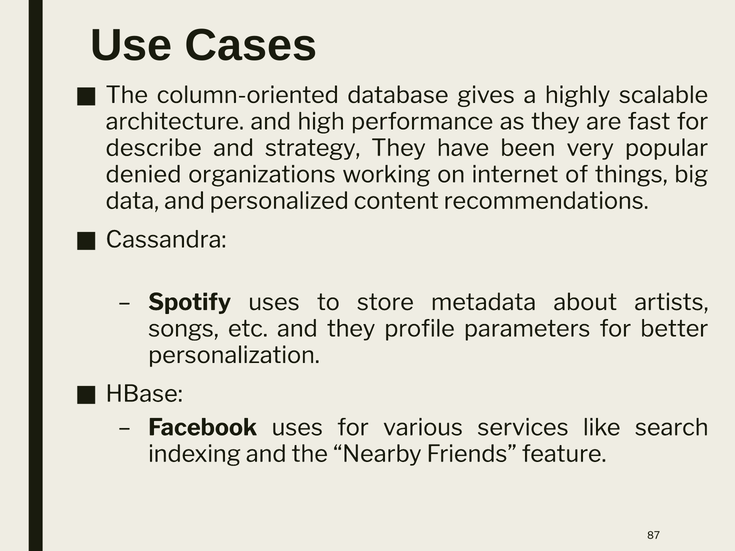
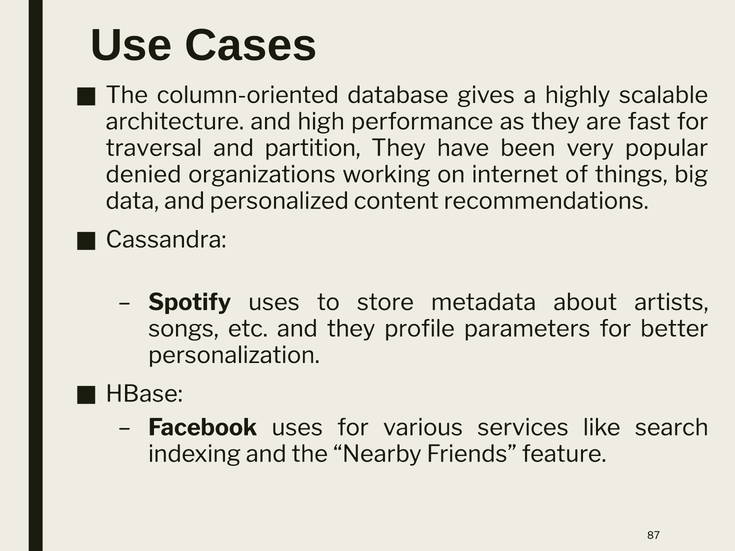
describe: describe -> traversal (154, 148)
strategy: strategy -> partition (313, 148)
